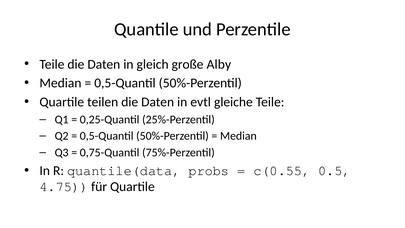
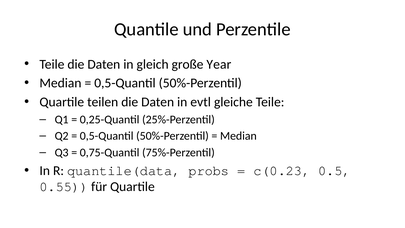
Alby: Alby -> Year (219, 64)
c(0.55: c(0.55 -> c(0.23 (282, 171)
4.75: 4.75 -> 0.55 (64, 187)
